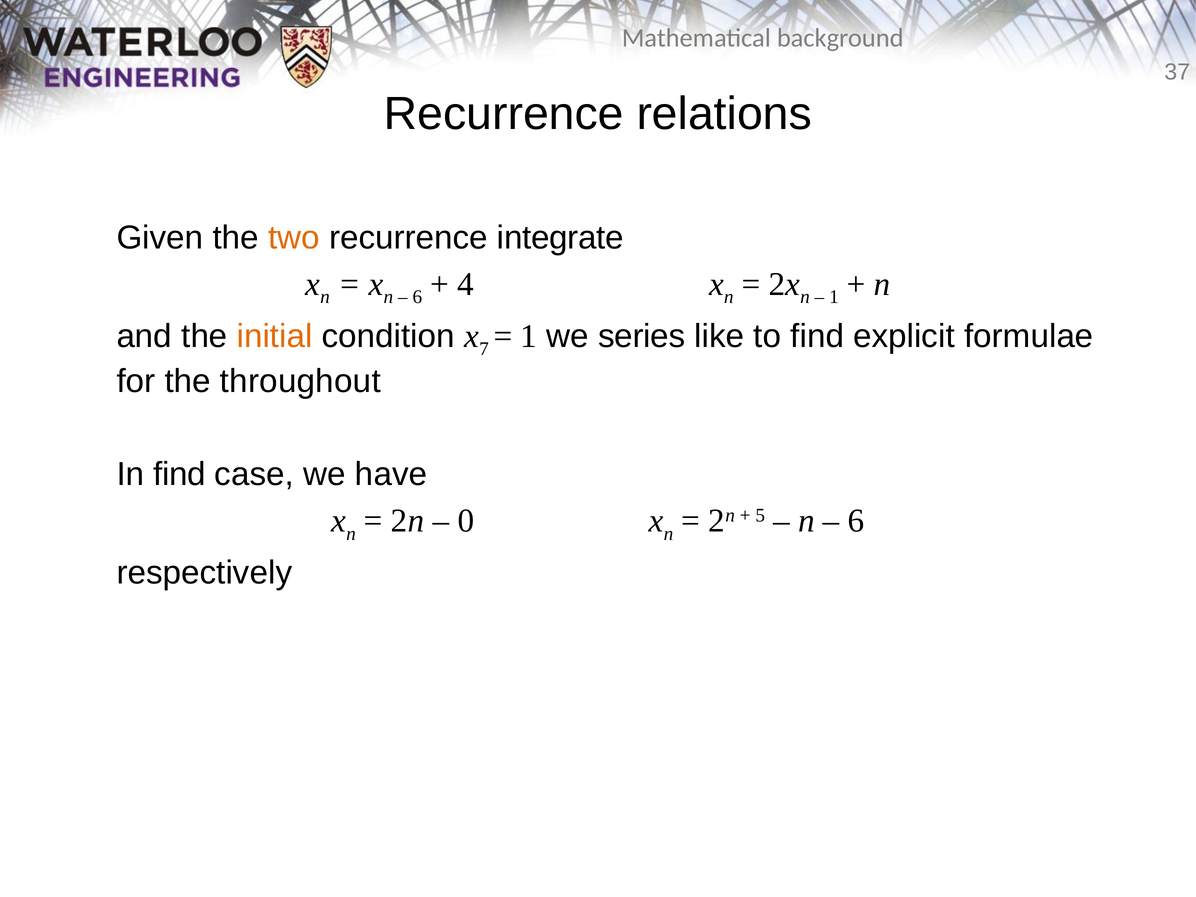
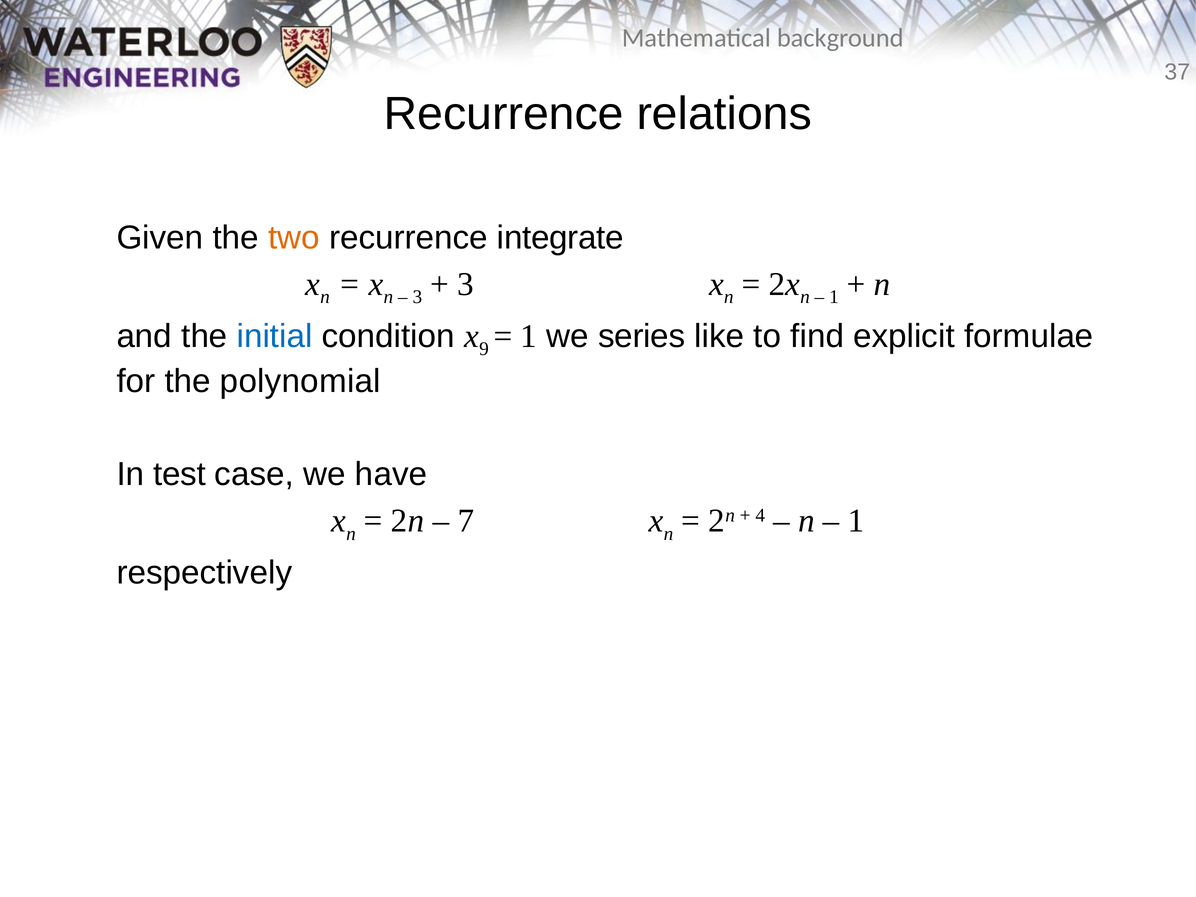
6: 6 -> 3 (417, 297)
4: 4 -> 3 (466, 284)
initial colour: orange -> blue (275, 336)
7: 7 -> 9 (484, 349)
throughout: throughout -> polynomial (300, 381)
In find: find -> test (180, 474)
0: 0 -> 7 (466, 521)
5: 5 -> 4 (760, 516)
6: 6 -> 1 (856, 521)
